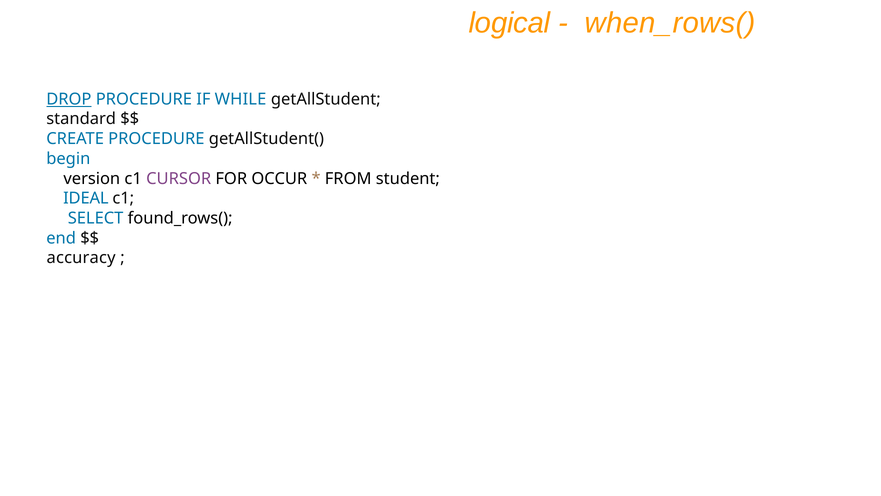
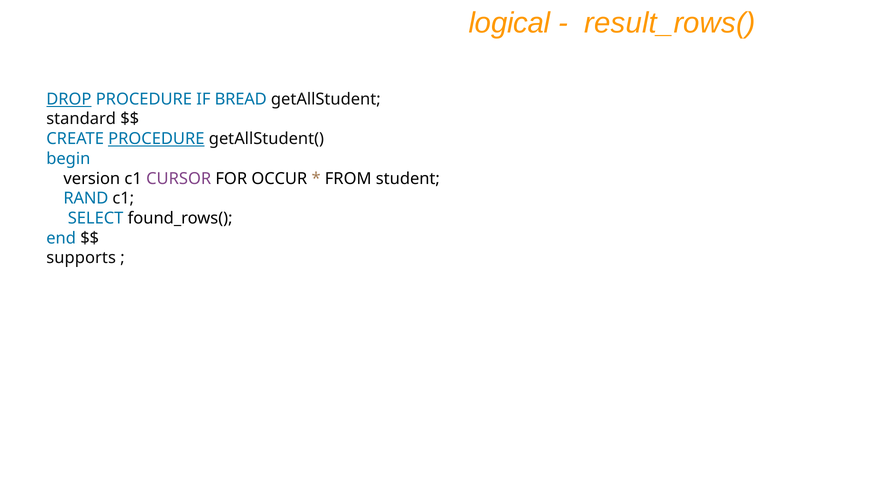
when_rows(: when_rows( -> result_rows( (670, 23)
WHILE: WHILE -> BREAD (241, 99)
PROCEDURE underline: none -> present (156, 139)
IDEAL: IDEAL -> RAND (86, 198)
accuracy: accuracy -> supports (81, 258)
